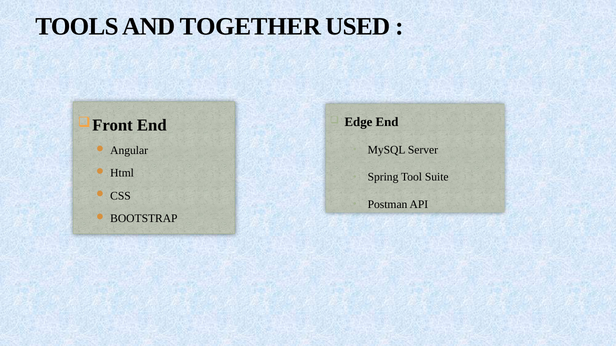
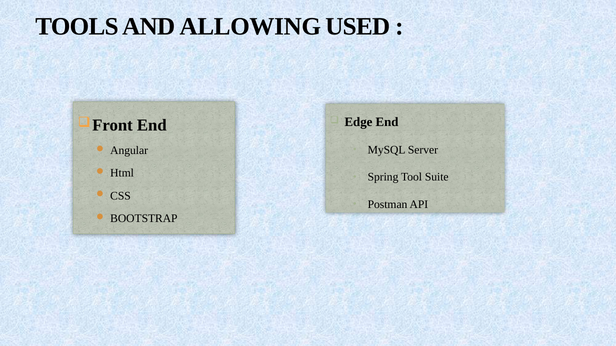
TOGETHER: TOGETHER -> ALLOWING (250, 27)
